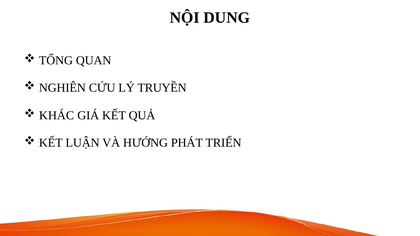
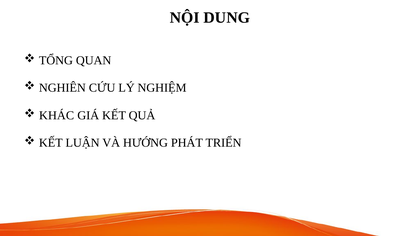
TRUYỀN: TRUYỀN -> NGHIỆM (162, 88)
